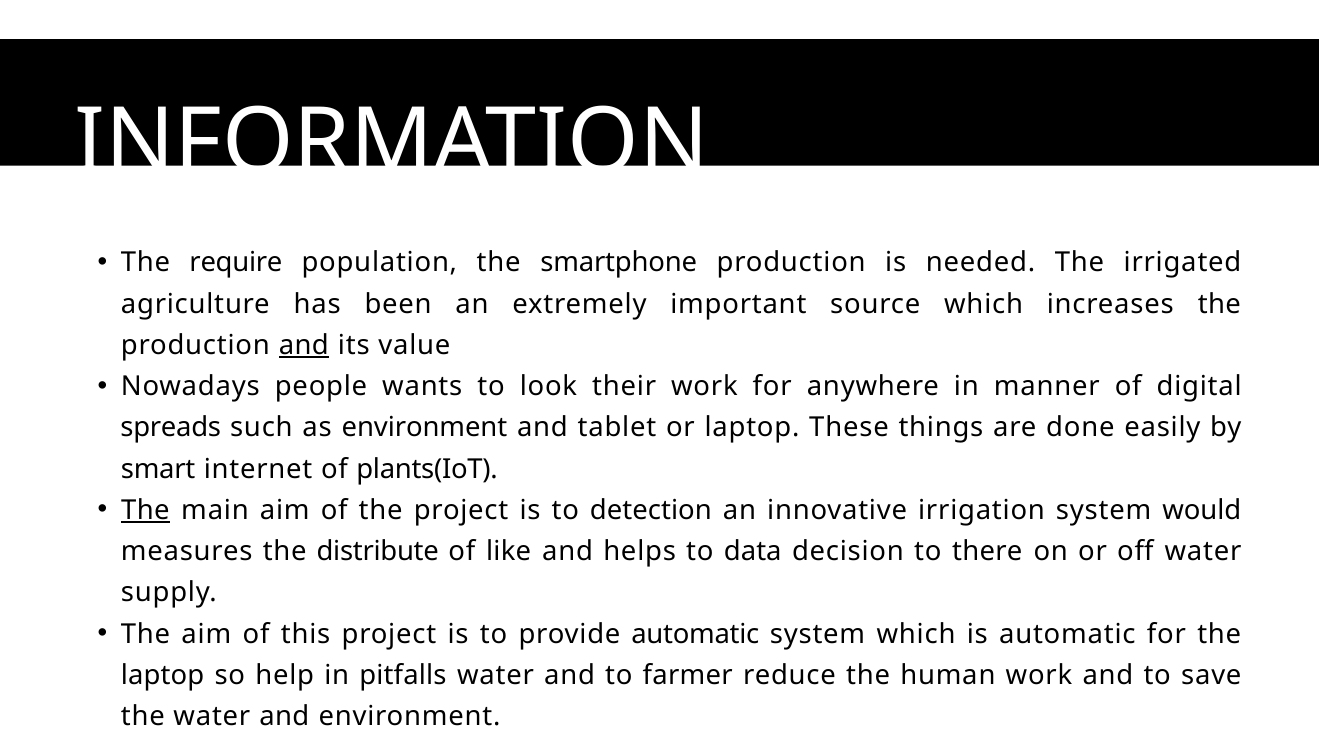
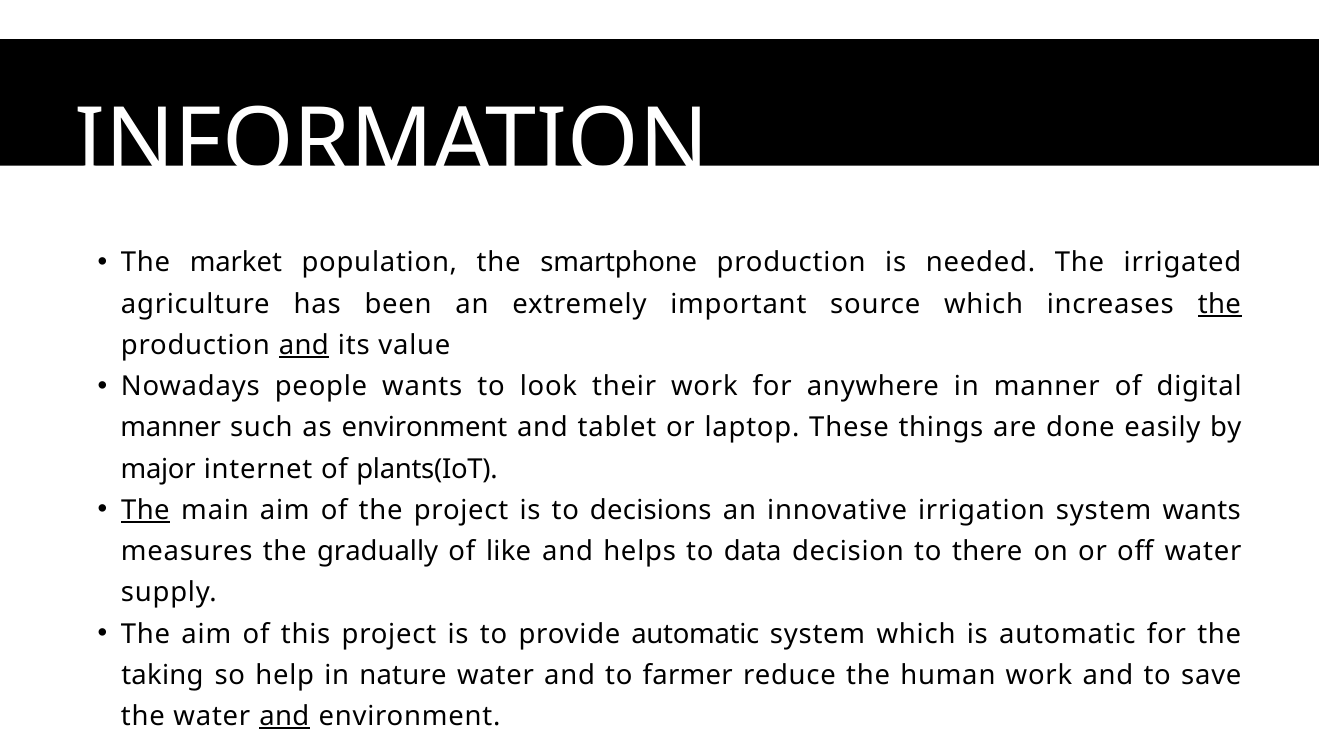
require: require -> market (236, 263)
the underline: none -> present (1219, 304)
spreads: spreads -> manner (171, 428)
smart: smart -> major (158, 469)
detection: detection -> decisions (651, 510)
system would: would -> wants (1202, 510)
distribute: distribute -> gradually (378, 551)
laptop: laptop -> taking (162, 675)
pitfalls: pitfalls -> nature (403, 675)
and underline: none -> present (284, 716)
